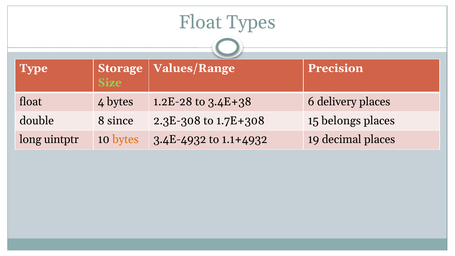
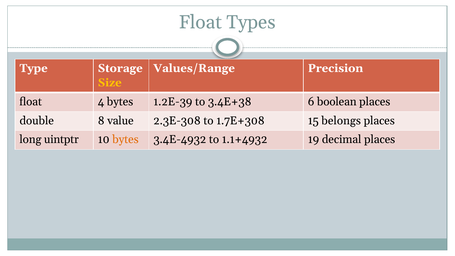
Size colour: light green -> yellow (110, 83)
1.2E-28: 1.2E-28 -> 1.2E-39 (173, 102)
delivery: delivery -> boolean (337, 102)
since: since -> value (120, 121)
